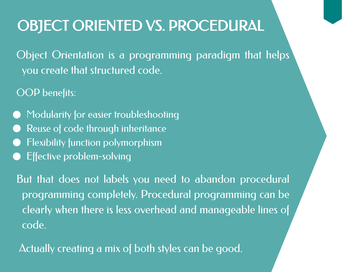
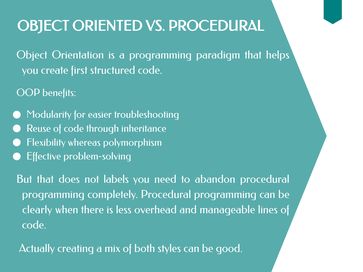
create that: that -> first (79, 70)
function: function -> whereas (84, 143)
